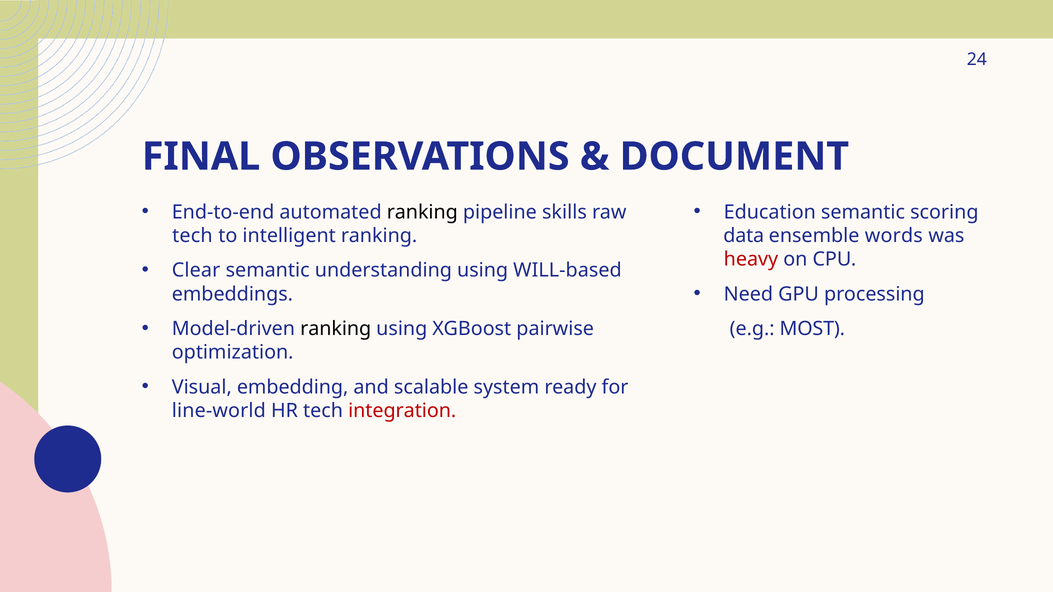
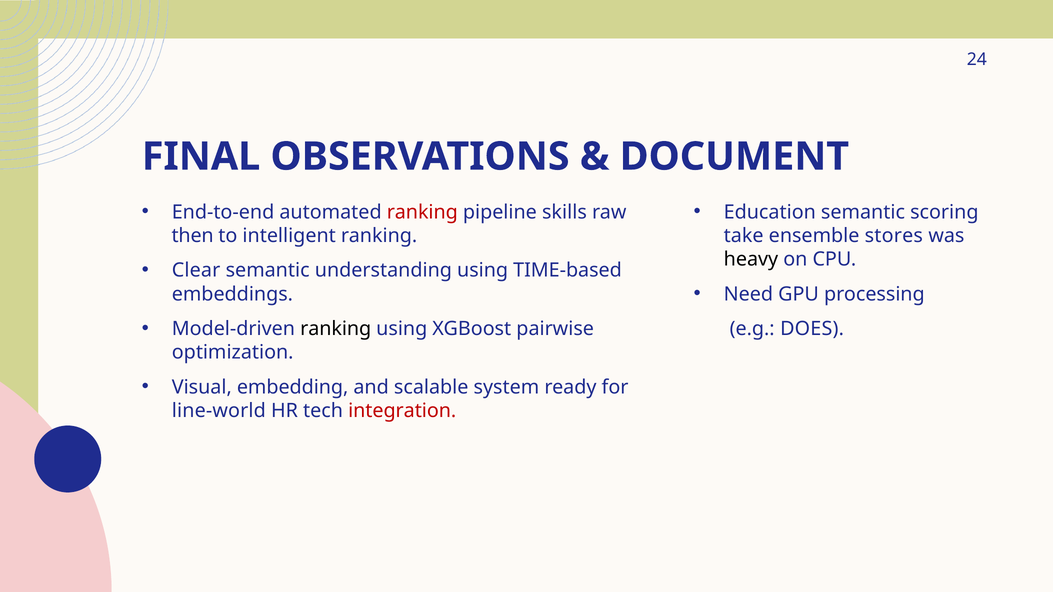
ranking colour: black -> red (422, 212)
tech: tech -> then (193, 236)
data: data -> take (744, 236)
words: words -> stores (894, 236)
heavy colour: red -> black (751, 260)
WILL-based: WILL-based -> TIME-based (568, 270)
MOST: MOST -> DOES (812, 329)
